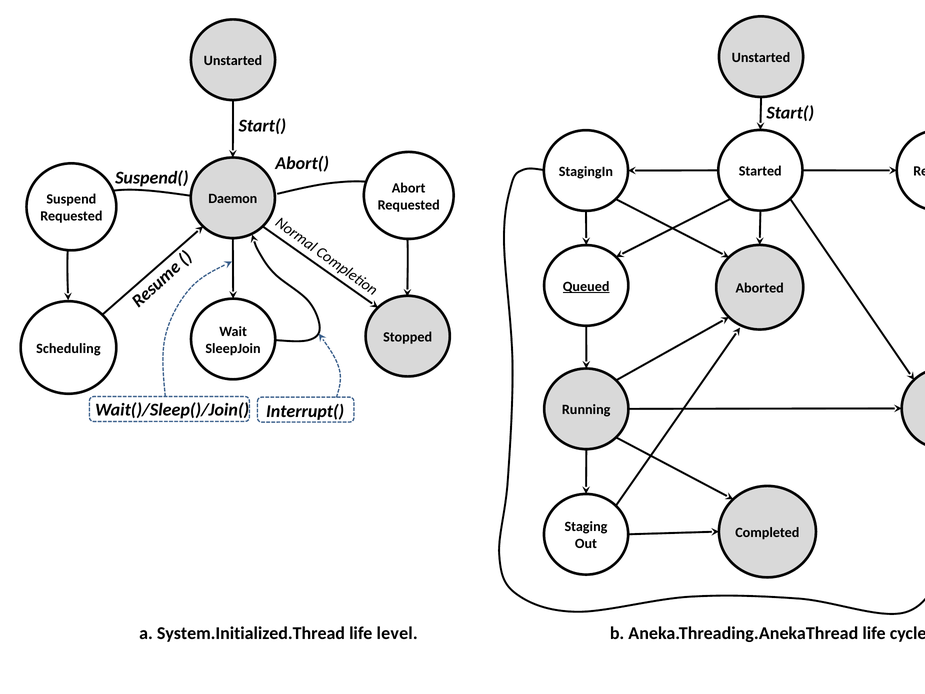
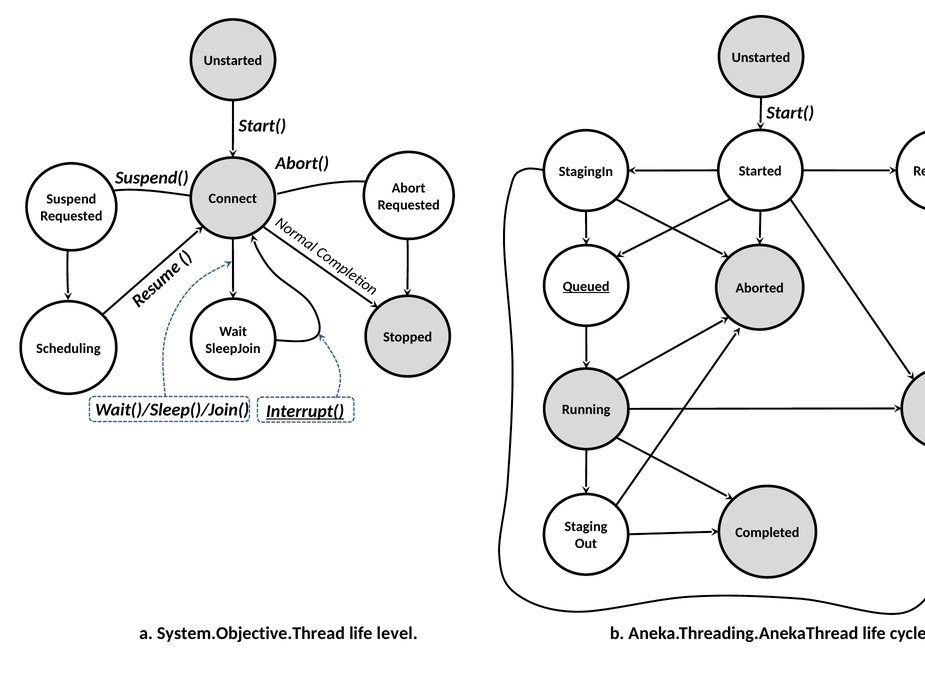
Daemon: Daemon -> Connect (233, 199)
Interrupt( underline: none -> present (305, 411)
System.Initialized.Thread: System.Initialized.Thread -> System.Objective.Thread (251, 633)
